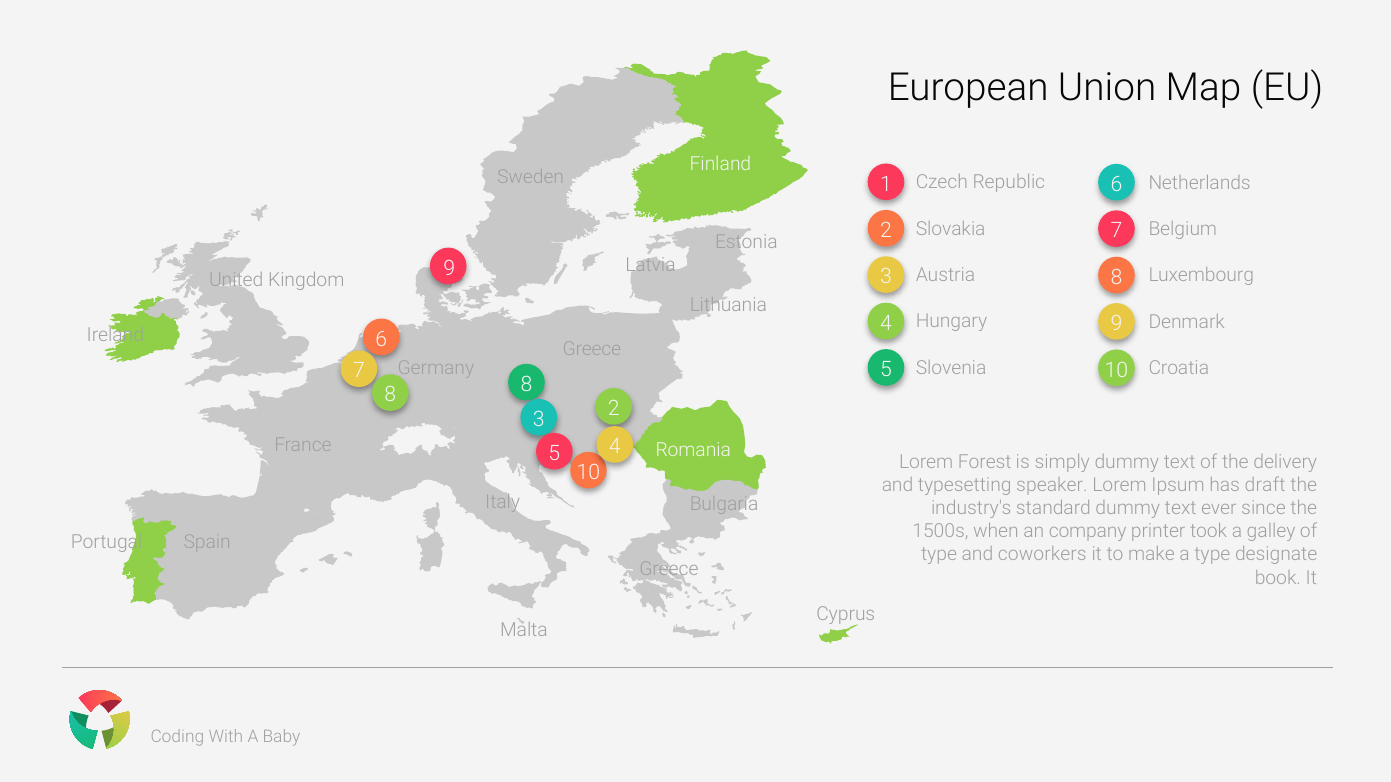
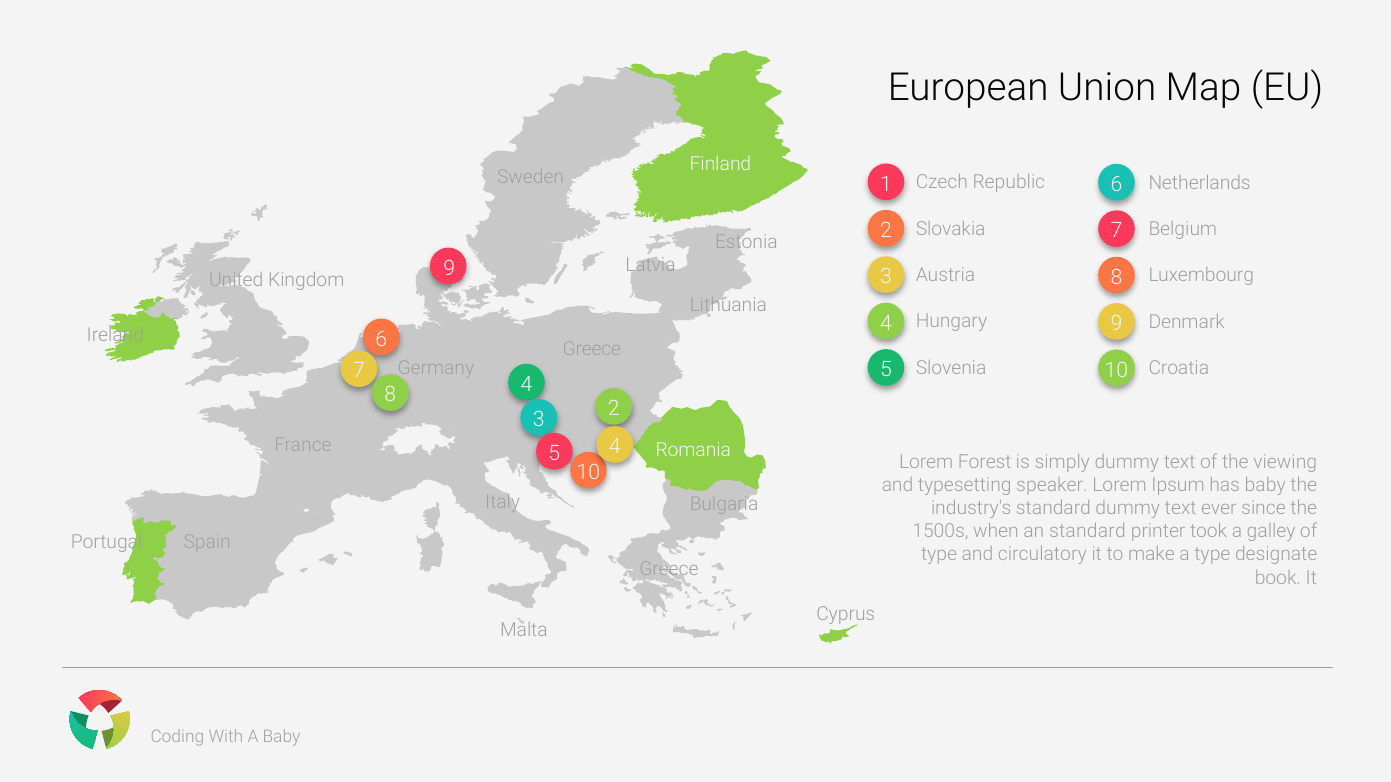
8 8: 8 -> 4 (526, 385)
delivery: delivery -> viewing (1285, 462)
has draft: draft -> baby (1265, 485)
an company: company -> standard (1087, 532)
coworkers: coworkers -> circulatory (1042, 555)
